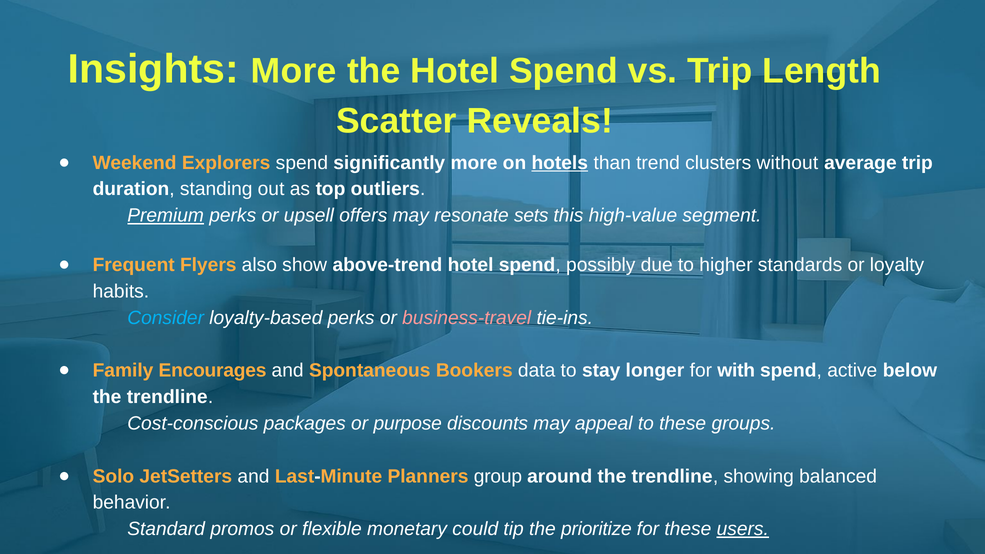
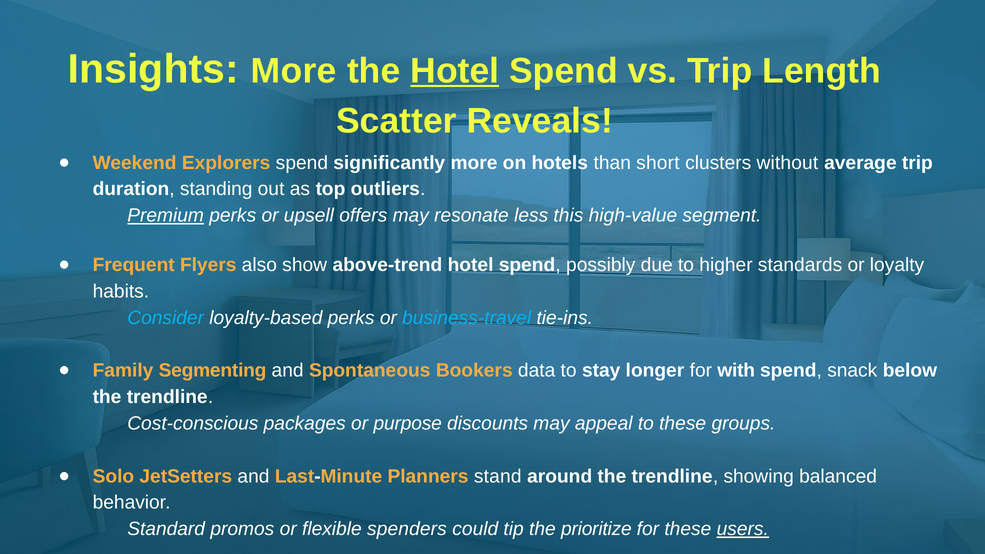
Hotel underline: none -> present (455, 71)
hotels underline: present -> none (560, 163)
trend: trend -> short (658, 163)
sets: sets -> less (531, 216)
business-travel colour: pink -> light blue (467, 318)
Encourages: Encourages -> Segmenting (213, 371)
active: active -> snack (852, 371)
group: group -> stand (498, 476)
monetary: monetary -> spenders (407, 529)
